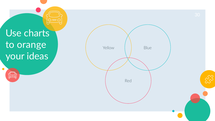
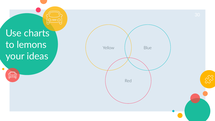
orange: orange -> lemons (32, 45)
